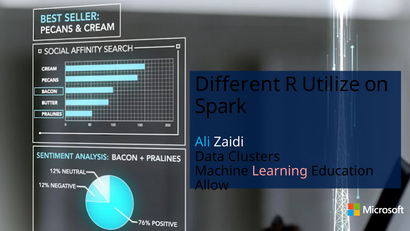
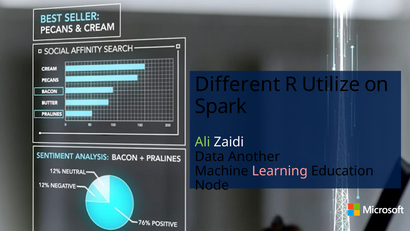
Ali colour: light blue -> light green (203, 142)
Clusters: Clusters -> Another (254, 156)
Allow: Allow -> Node (212, 185)
